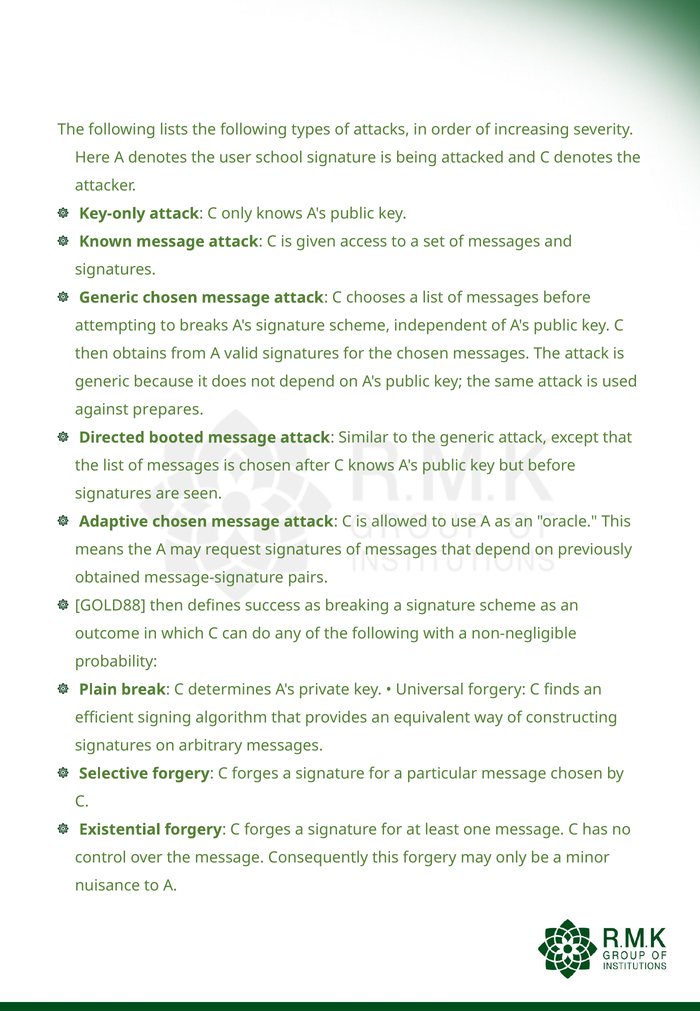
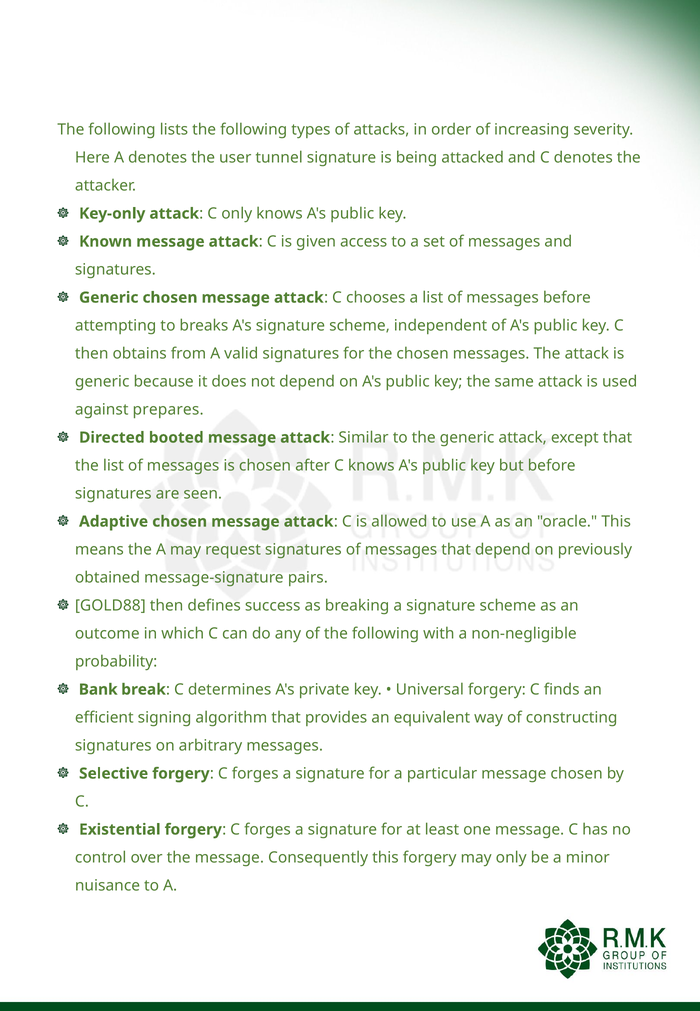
school: school -> tunnel (279, 158)
Plain: Plain -> Bank (98, 690)
